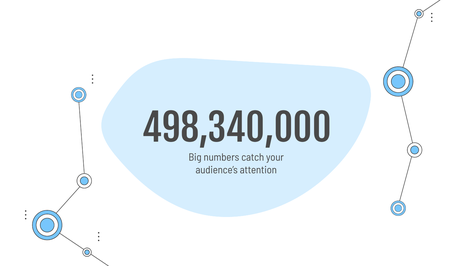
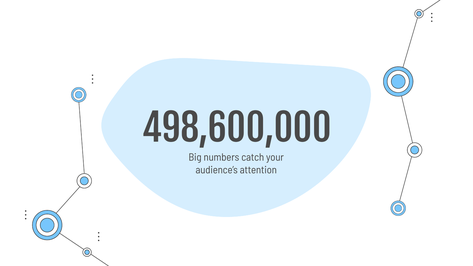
498,340,000: 498,340,000 -> 498,600,000 (237, 129)
